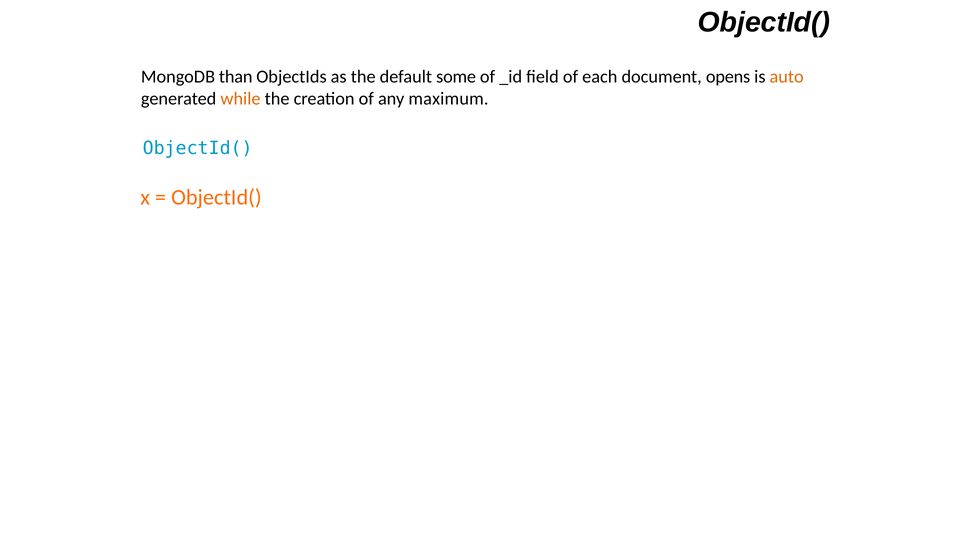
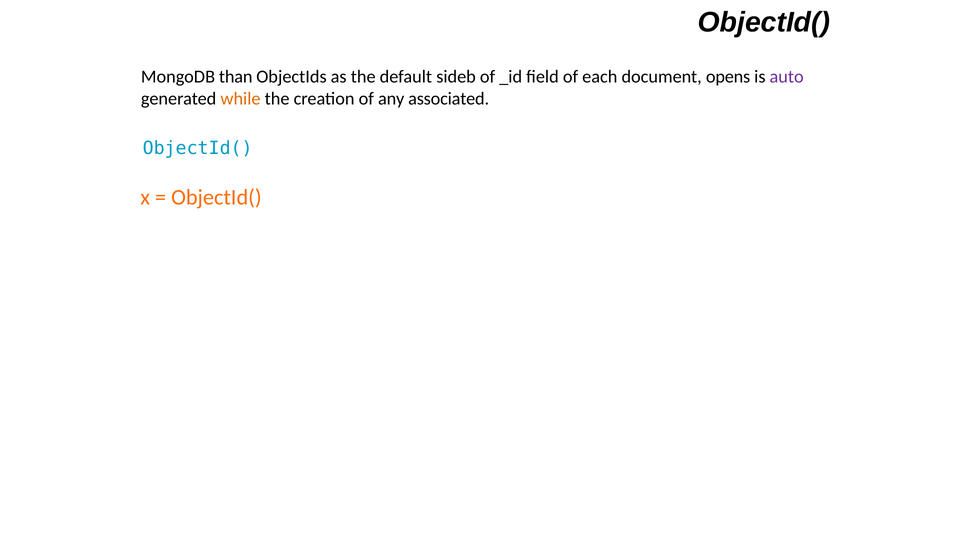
some: some -> sideb (456, 77)
auto colour: orange -> purple (787, 77)
maximum: maximum -> associated (449, 99)
